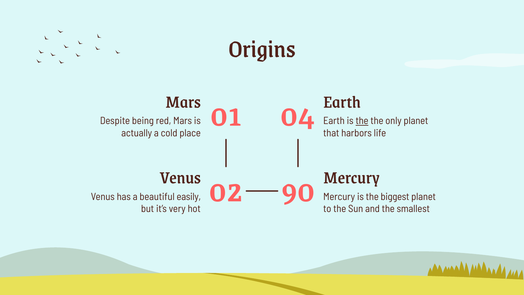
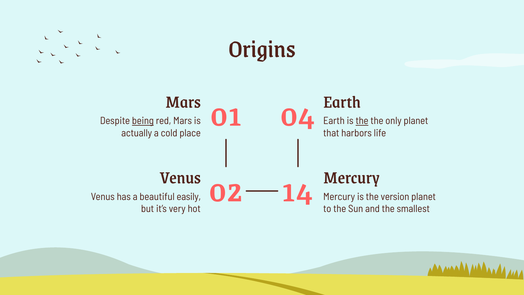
being underline: none -> present (143, 121)
90: 90 -> 14 (298, 189)
biggest: biggest -> version (395, 197)
